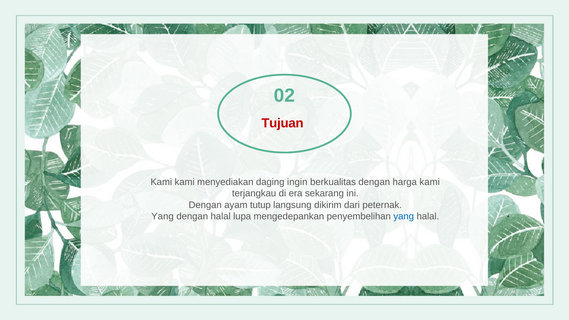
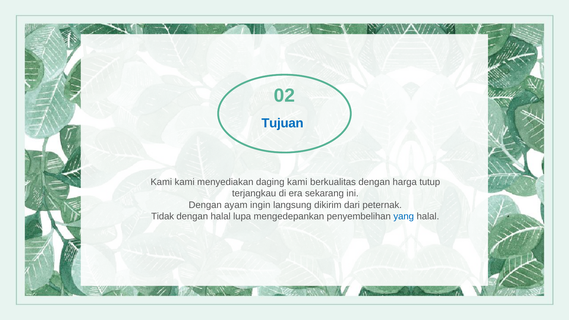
Tujuan colour: red -> blue (282, 123)
daging ingin: ingin -> kami (297, 182)
harga kami: kami -> tutup (430, 182)
tutup: tutup -> ingin (260, 205)
Yang: Yang -> Tidak (163, 216)
